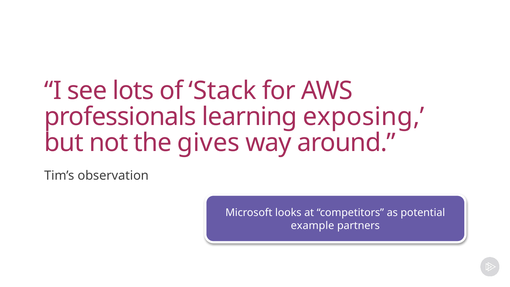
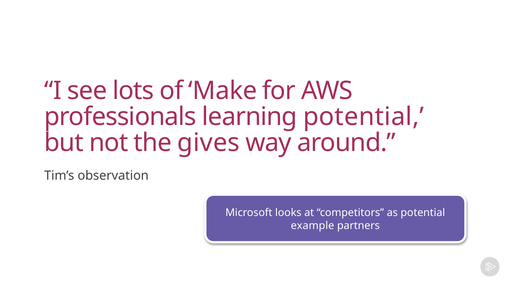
Stack: Stack -> Make (223, 91)
learning exposing: exposing -> potential (364, 117)
